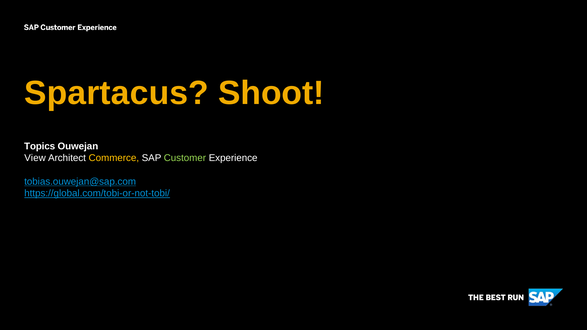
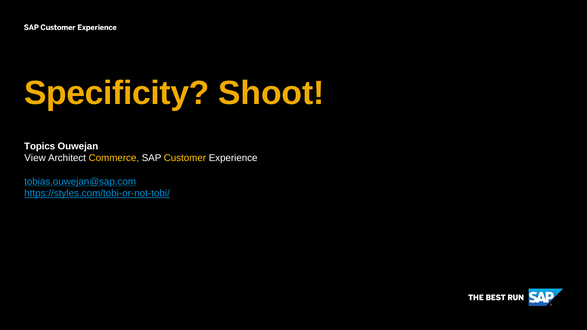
Spartacus: Spartacus -> Specificity (117, 93)
Customer colour: light green -> yellow (185, 158)
https://global.com/tobi-or-not-tobi/: https://global.com/tobi-or-not-tobi/ -> https://styles.com/tobi-or-not-tobi/ (97, 193)
